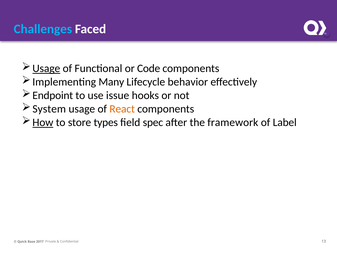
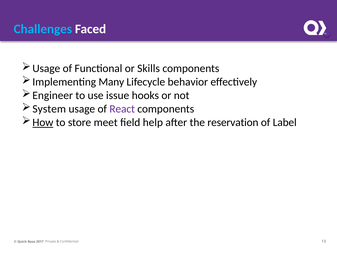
Usage underline: present -> none (46, 68)
Code: Code -> Skills (149, 68)
Endpoint: Endpoint -> Engineer (53, 95)
React colour: orange -> purple (122, 109)
types: types -> meet (106, 122)
spec: spec -> help (153, 122)
framework: framework -> reservation (233, 122)
